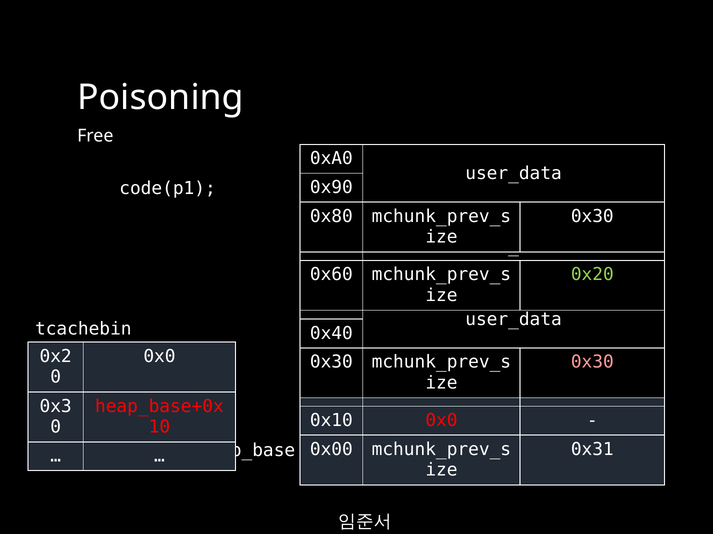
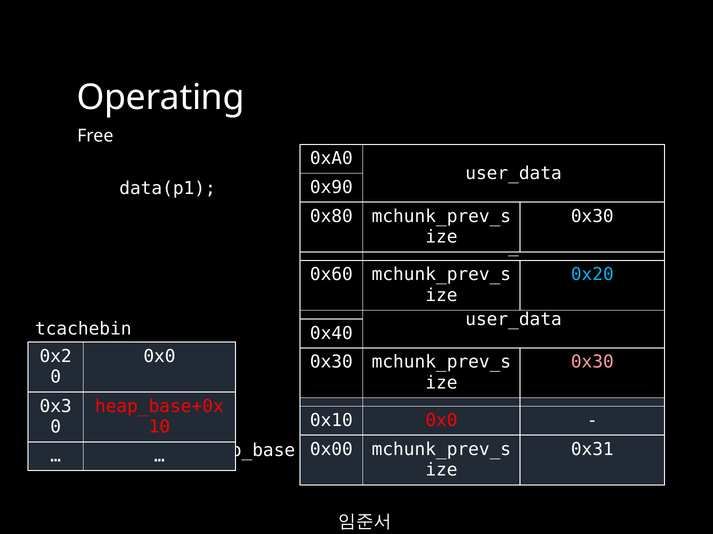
Poisoning: Poisoning -> Operating (161, 98)
code(p1: code(p1 -> data(p1 (168, 189)
0x20 colour: light green -> light blue (592, 275)
